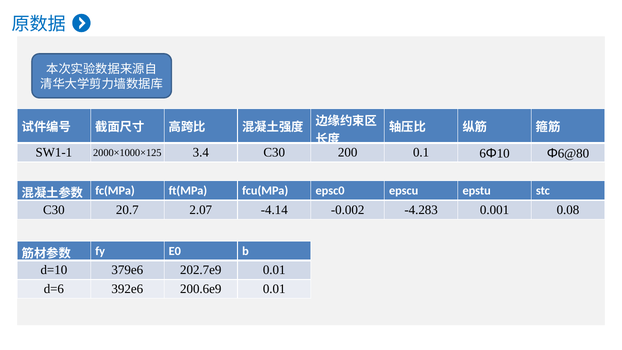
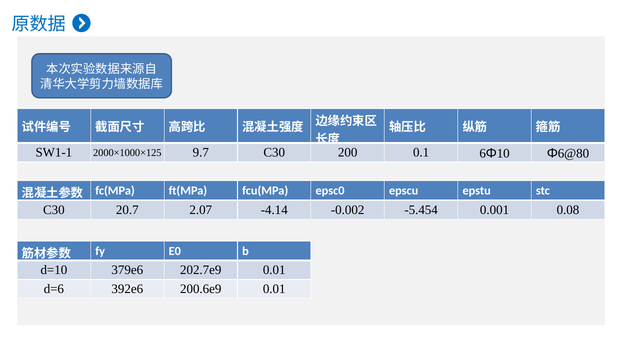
3.4: 3.4 -> 9.7 (201, 153)
-4.283: -4.283 -> -5.454 (421, 210)
